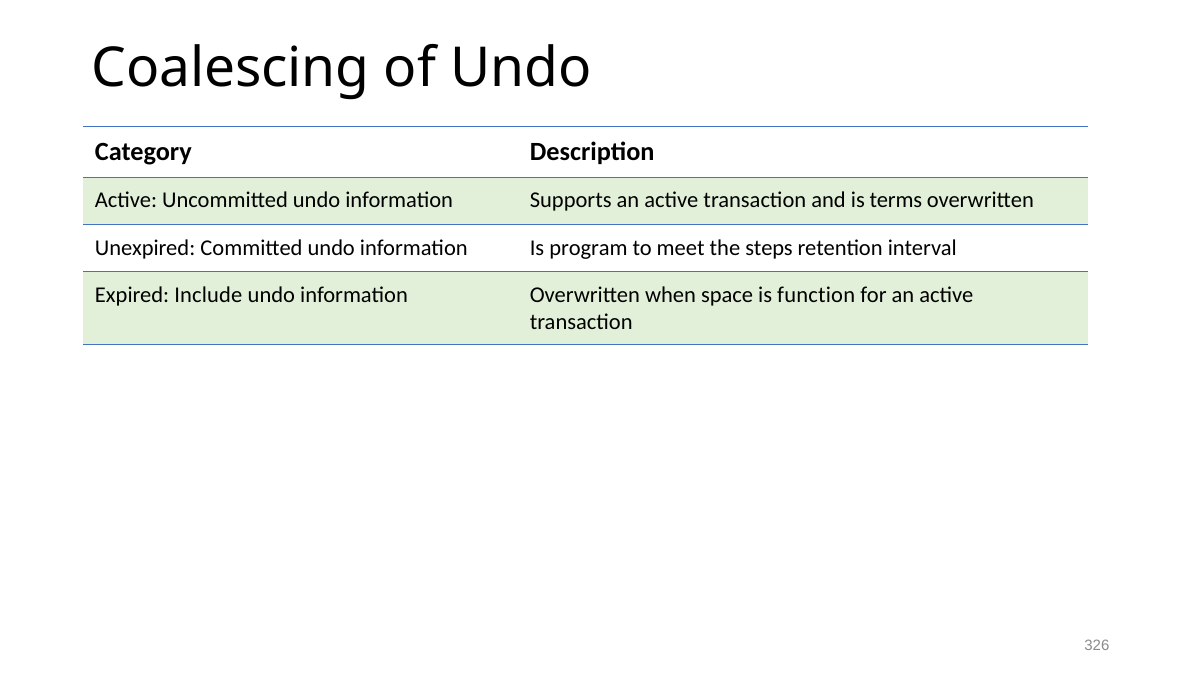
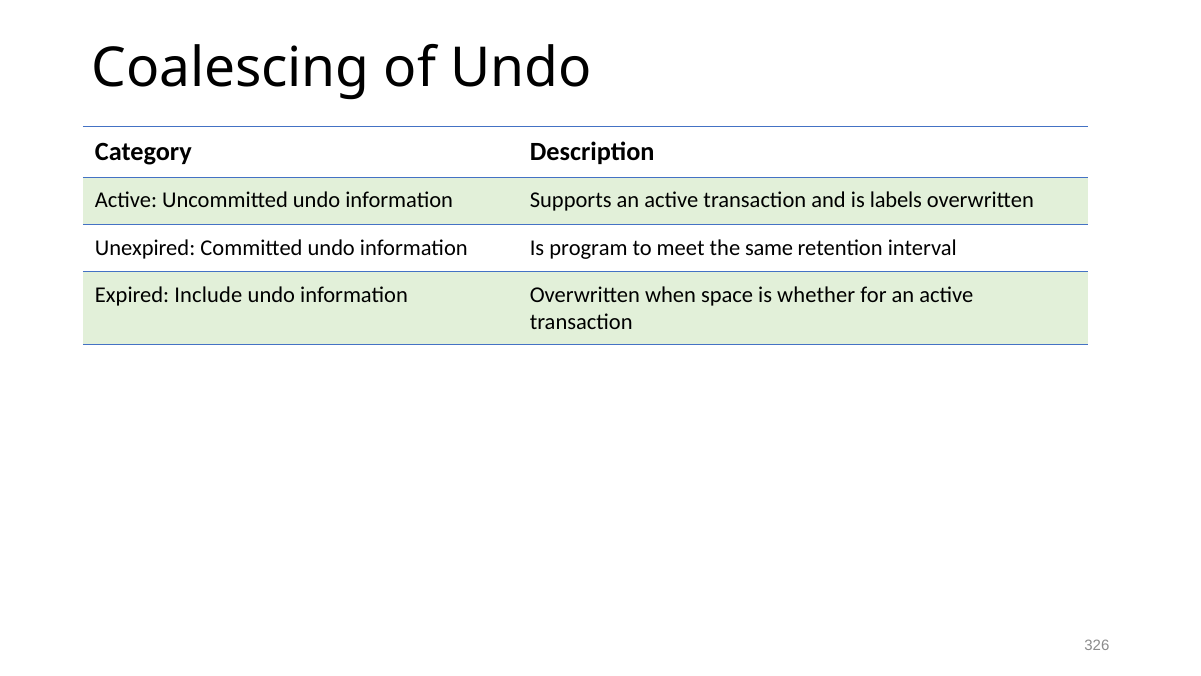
terms: terms -> labels (896, 200)
steps: steps -> same (769, 248)
function: function -> whether (816, 295)
